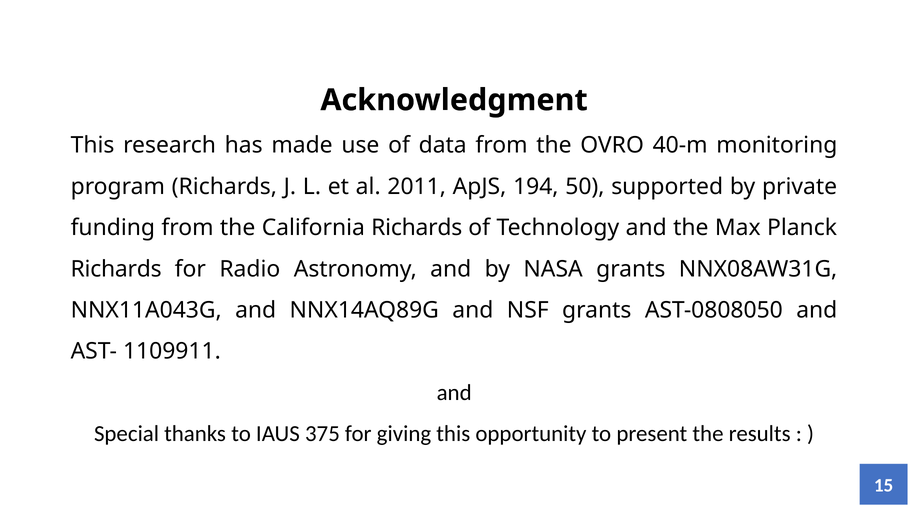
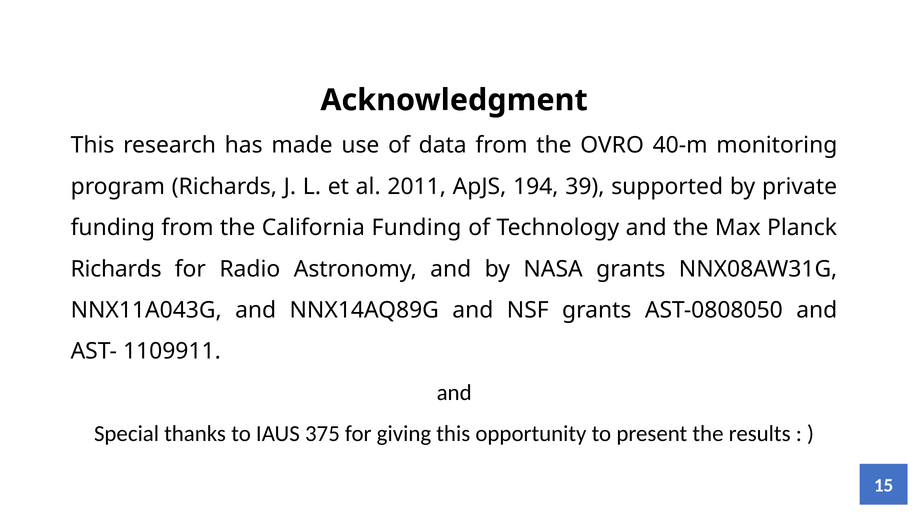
50: 50 -> 39 (585, 187)
California Richards: Richards -> Funding (417, 228)
